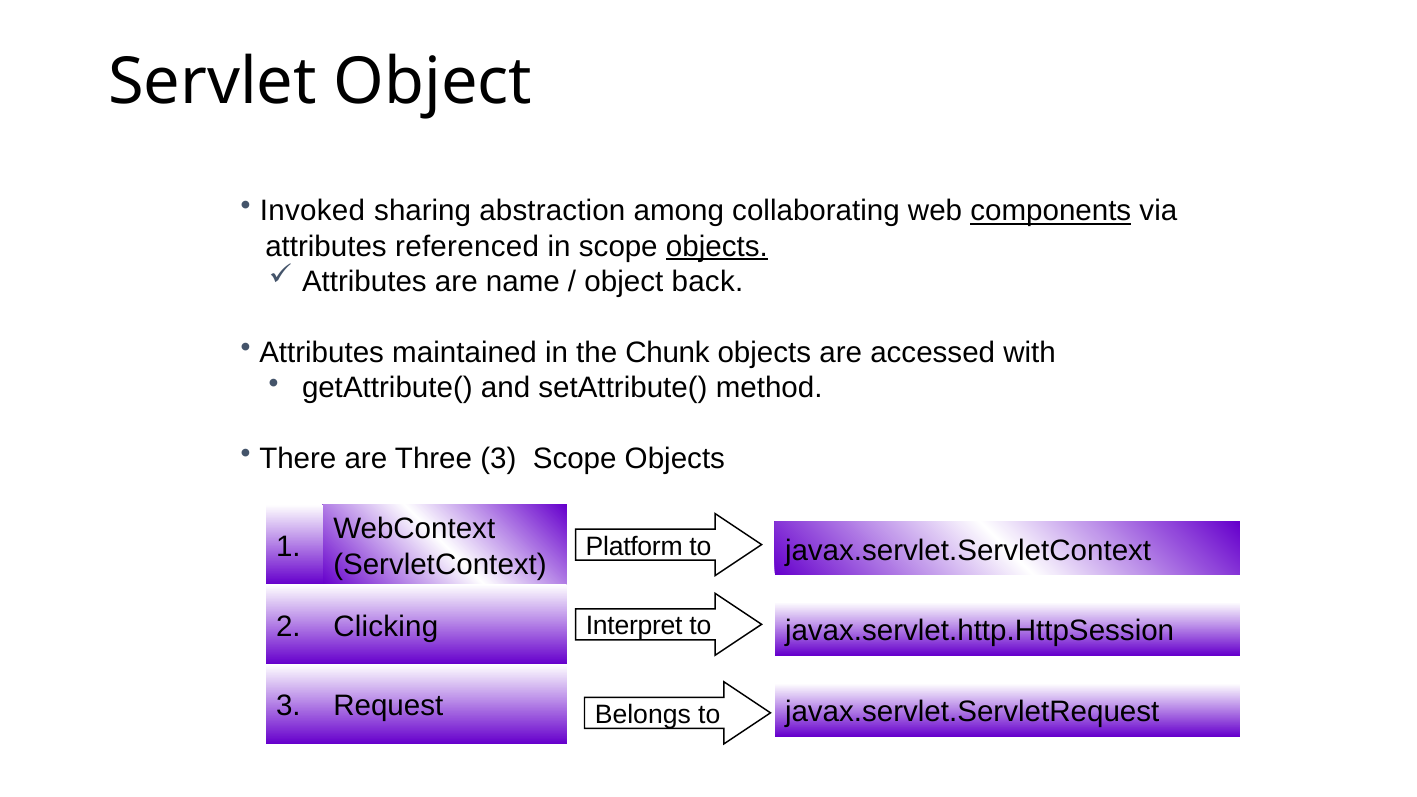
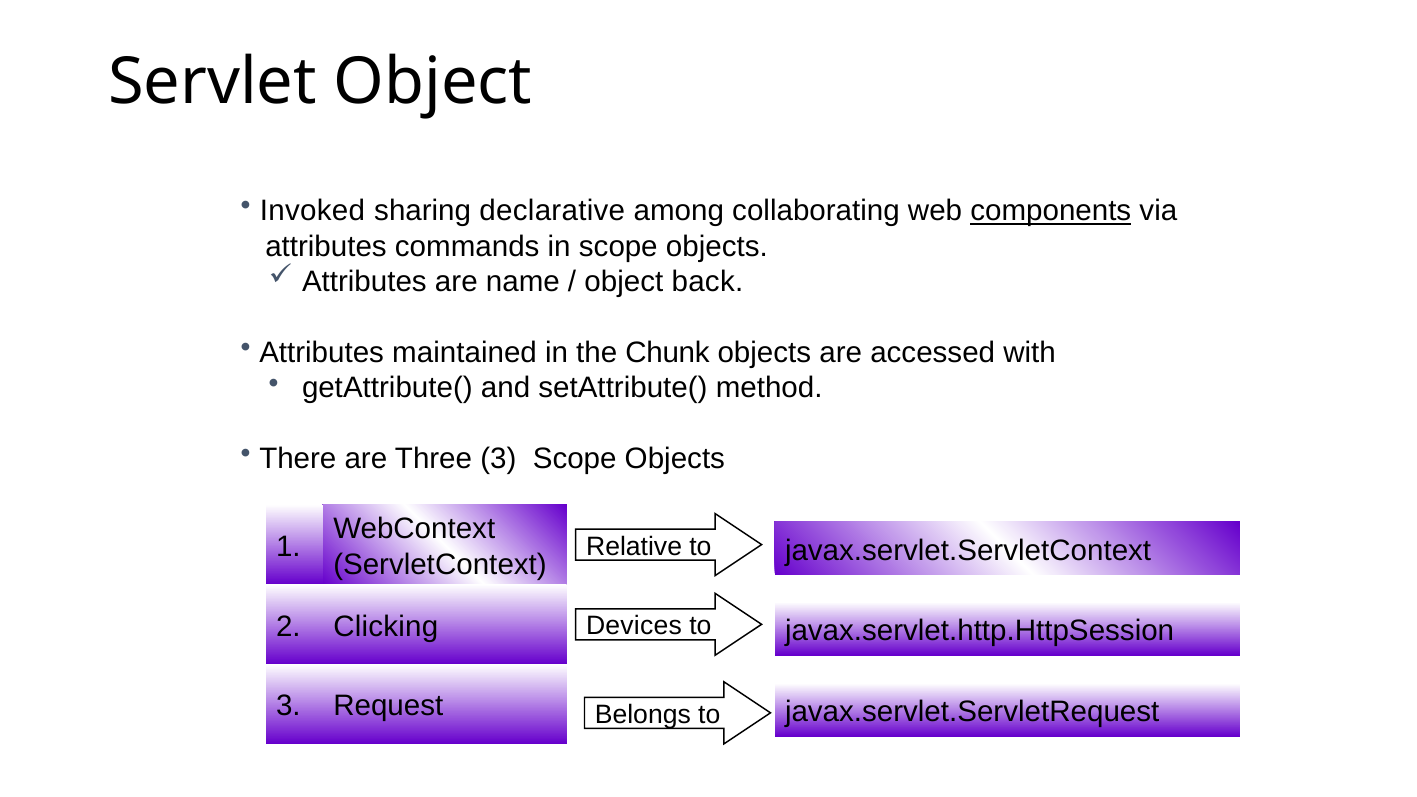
abstraction: abstraction -> declarative (552, 211)
referenced: referenced -> commands (467, 246)
objects underline: present -> none (717, 246)
Platform: Platform -> Relative (634, 546)
Interpret: Interpret -> Devices (634, 626)
